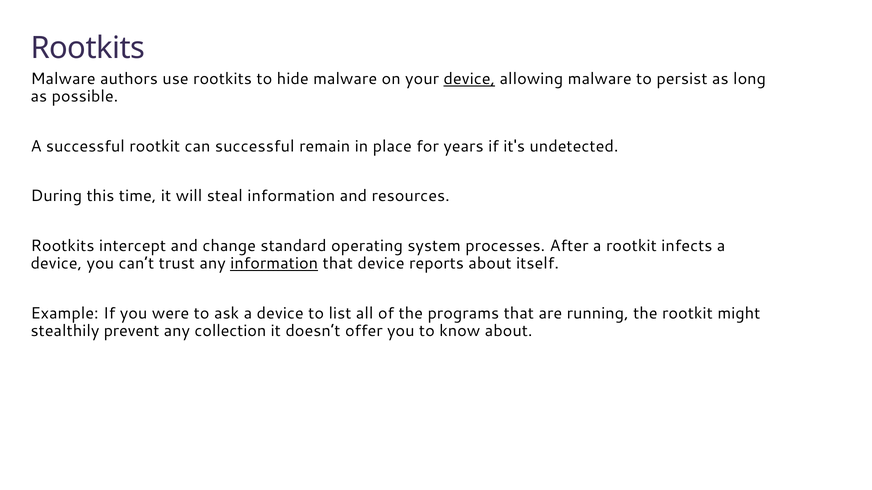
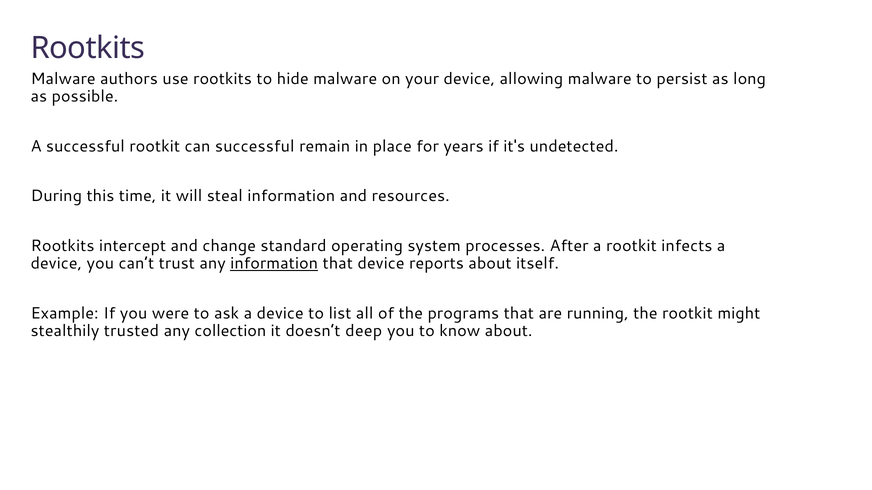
device underline: present -> none (469, 79)
prevent: prevent -> trusted (131, 331)
offer: offer -> deep (364, 331)
